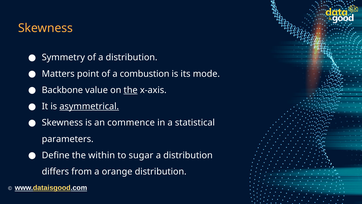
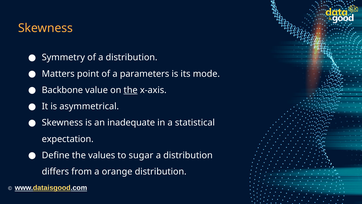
combustion: combustion -> parameters (145, 74)
asymmetrical underline: present -> none (89, 106)
commence: commence -> inadequate (131, 123)
parameters: parameters -> expectation (68, 139)
within: within -> values (102, 155)
